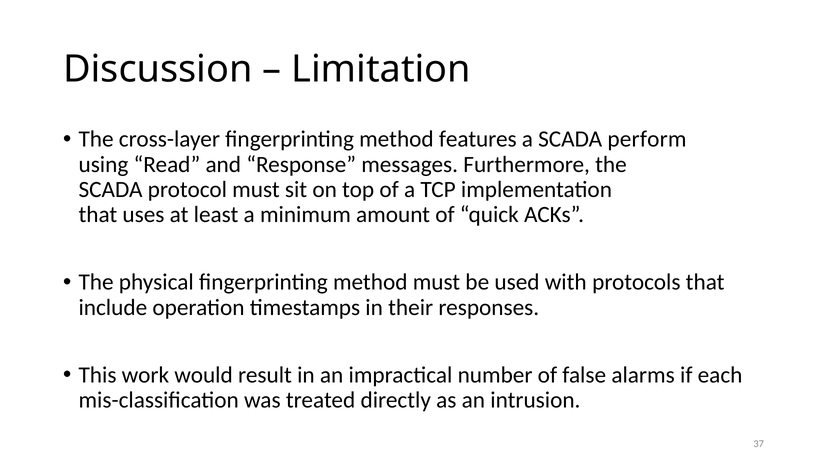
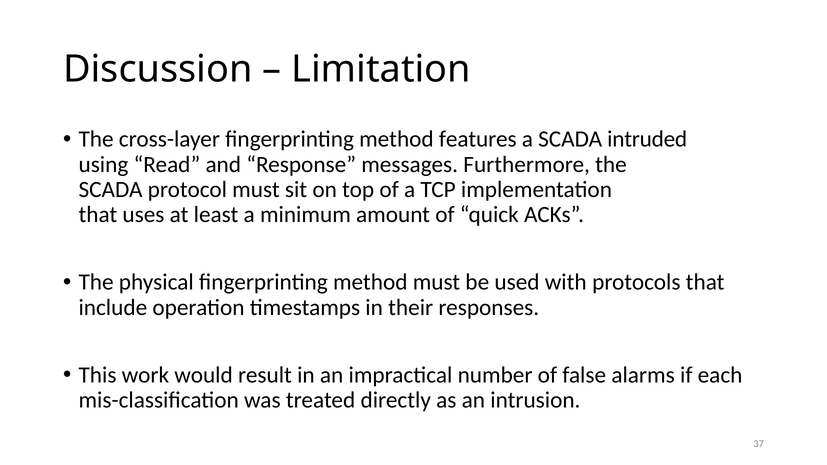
perform: perform -> intruded (647, 139)
